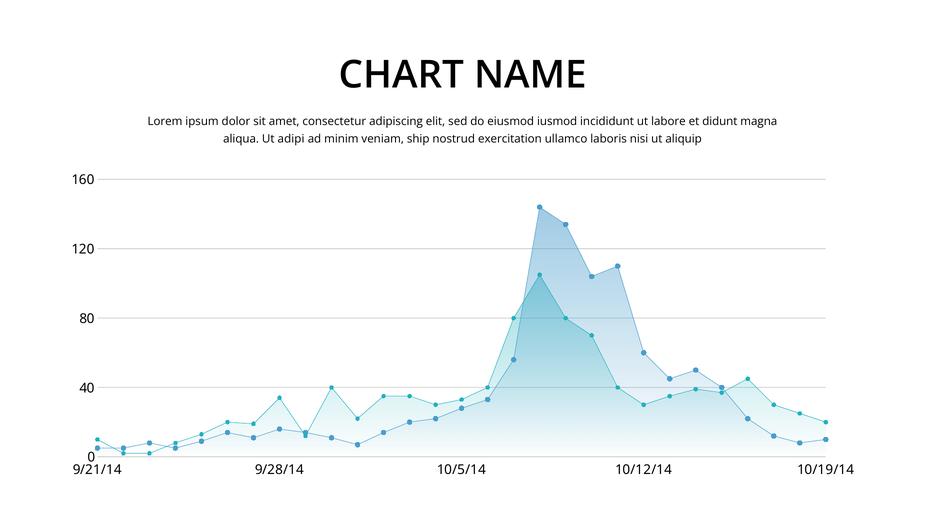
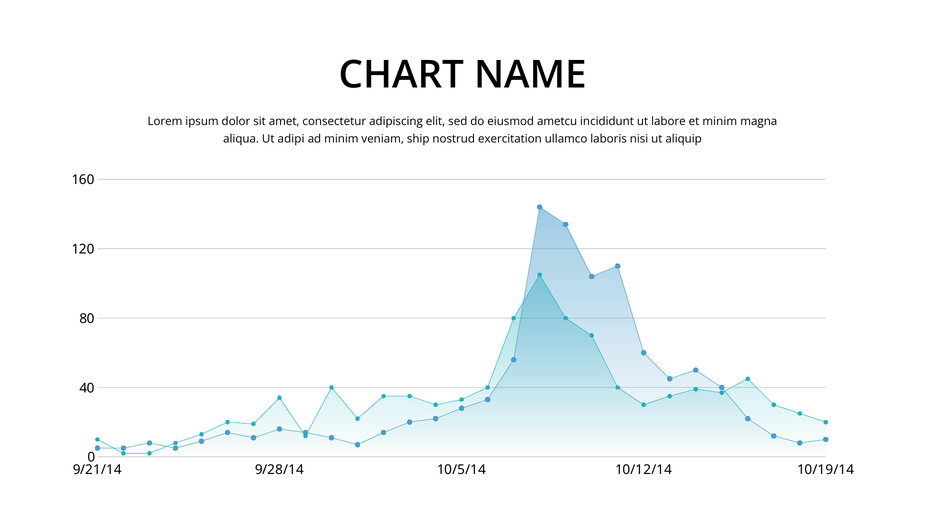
iusmod: iusmod -> ametcu (557, 122)
et didunt: didunt -> minim (720, 122)
